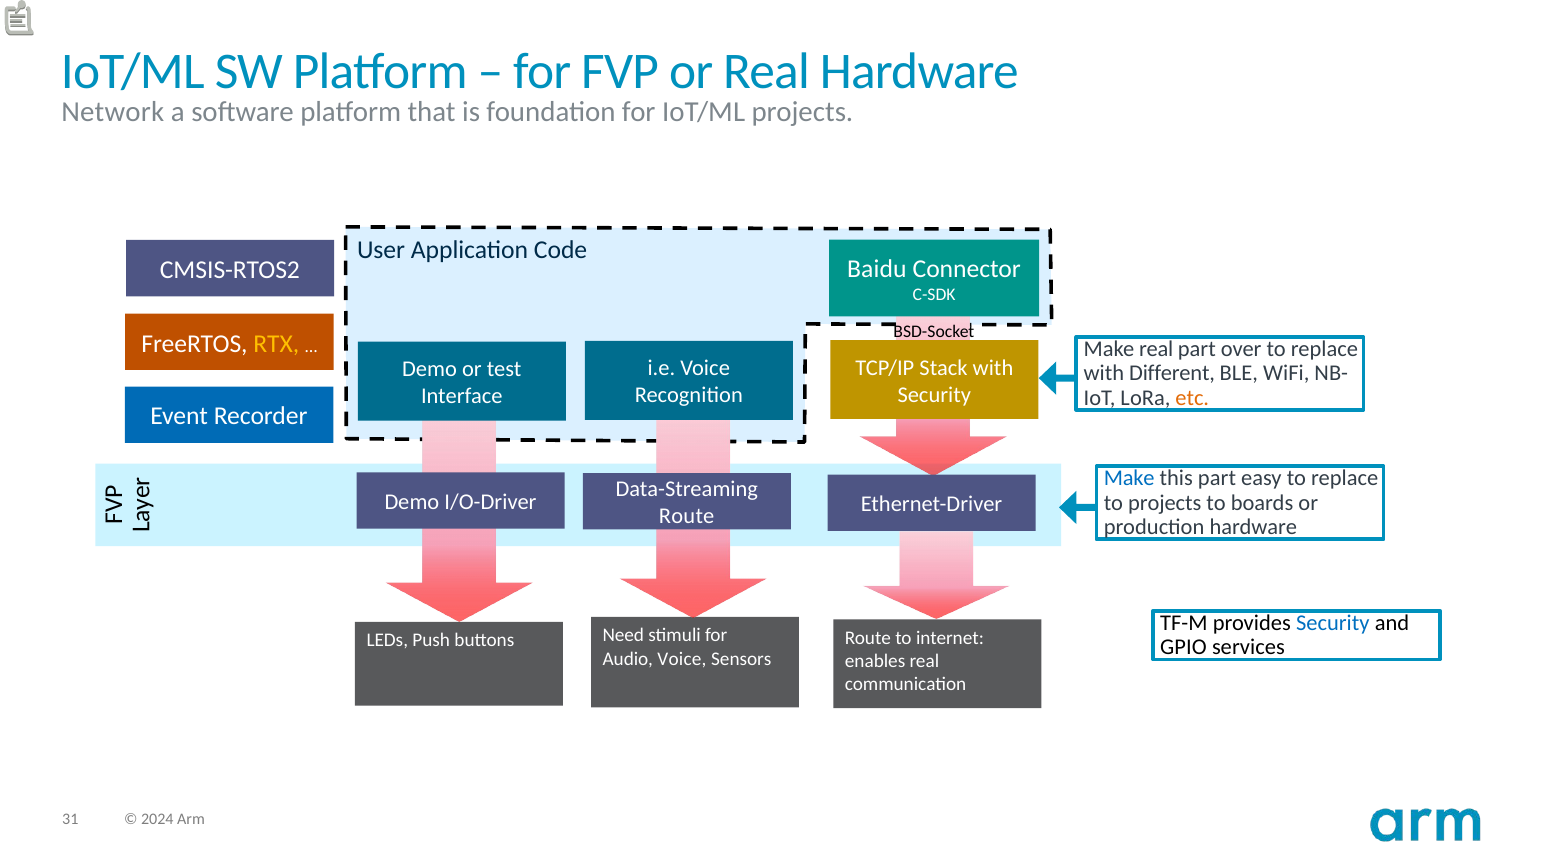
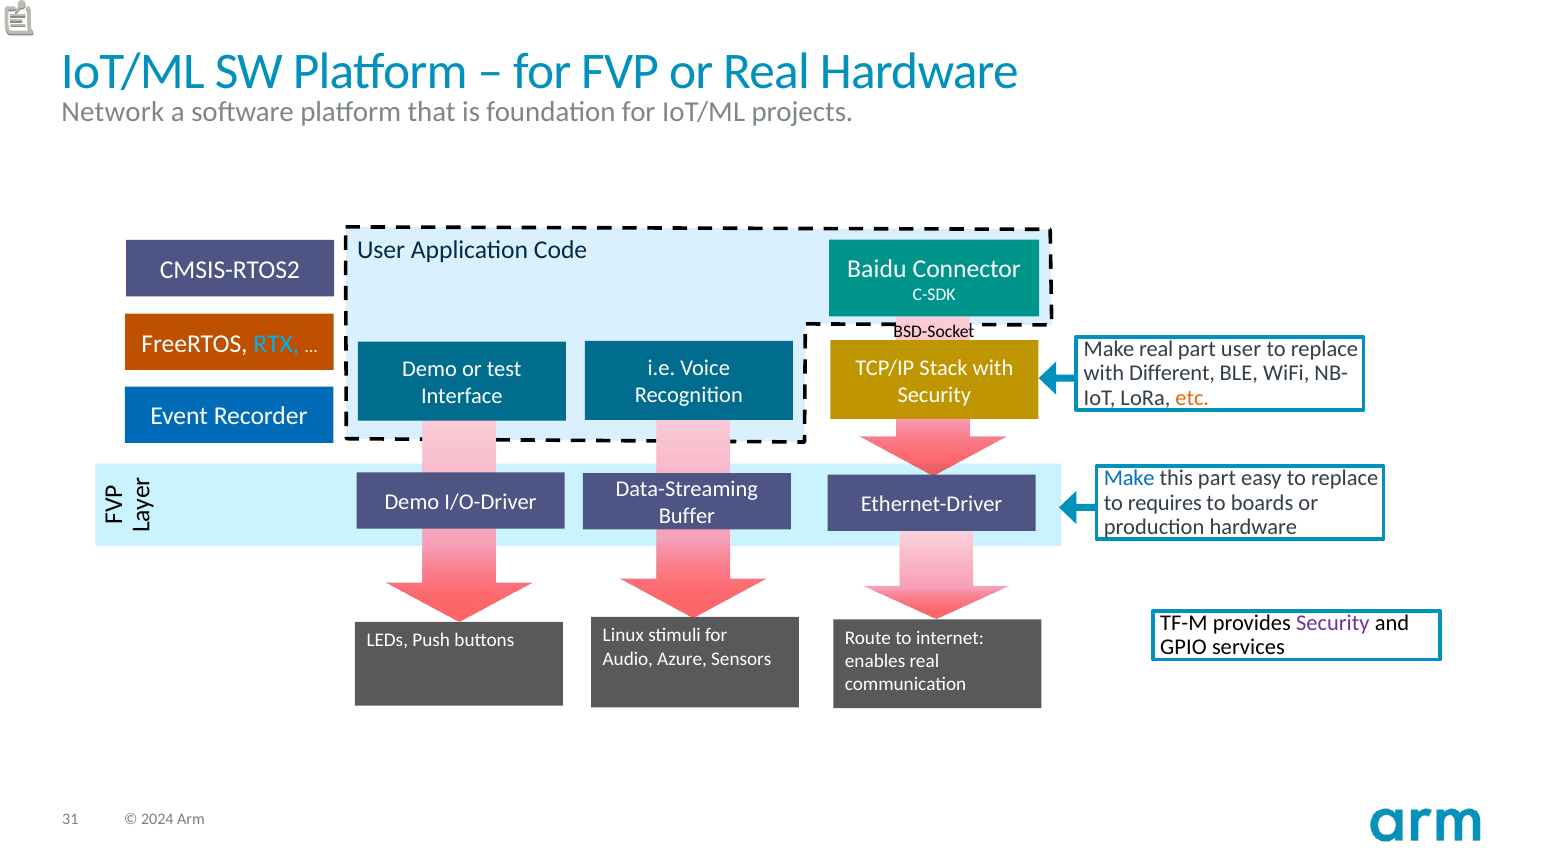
RTX colour: yellow -> light blue (276, 343)
part over: over -> user (1241, 349)
to projects: projects -> requires (1165, 502)
Route: Route -> Buffer (687, 516)
Security colour: blue -> purple (1333, 623)
Need: Need -> Linux (623, 635)
Audio Voice: Voice -> Azure (682, 659)
